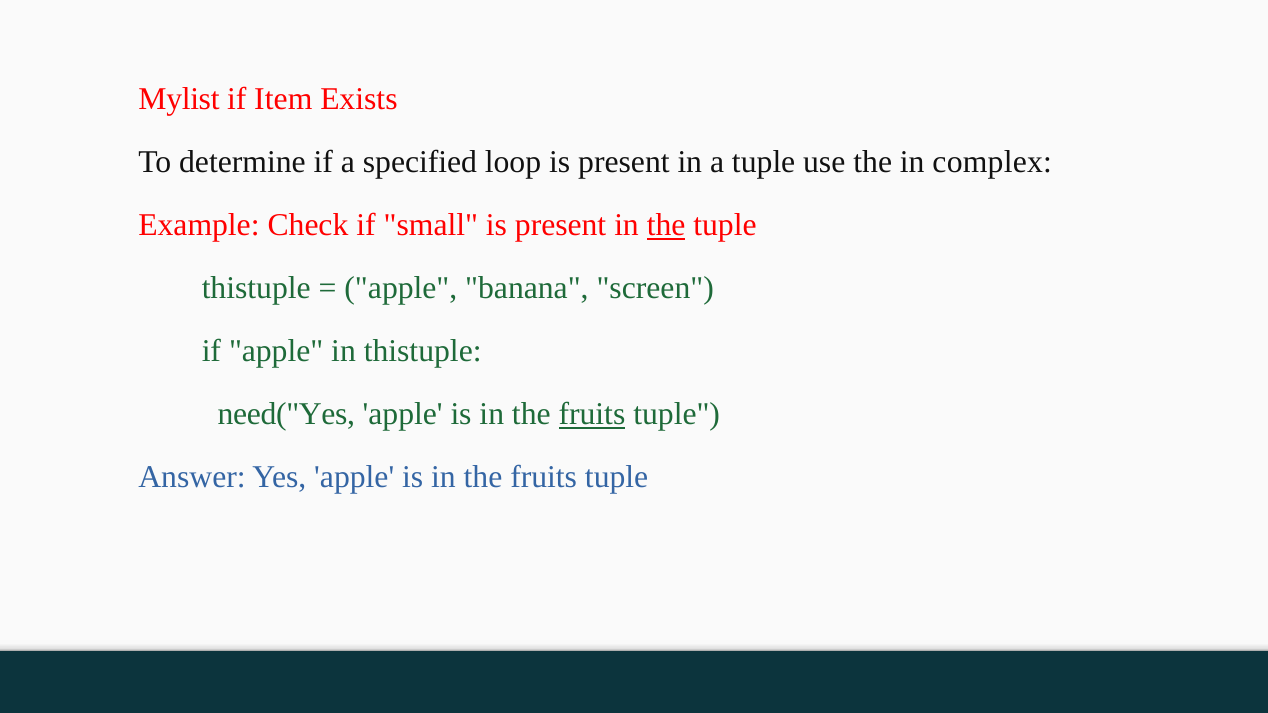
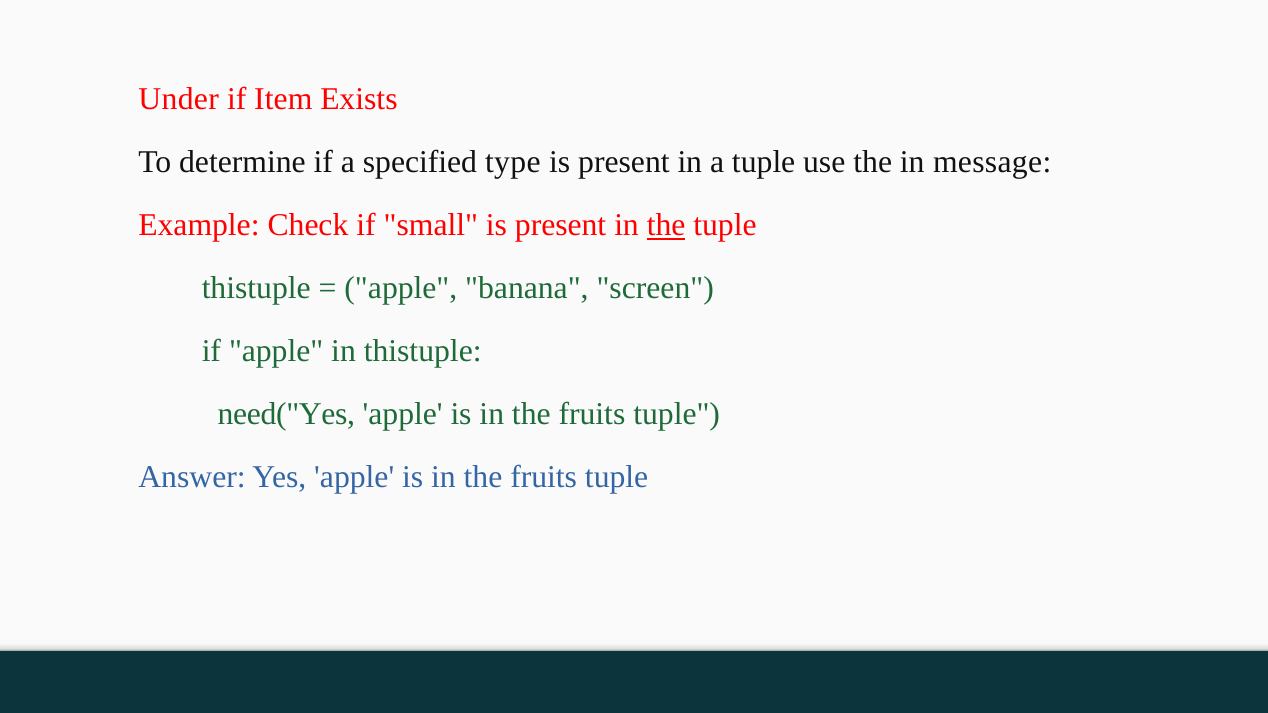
Mylist: Mylist -> Under (179, 99)
loop: loop -> type (513, 162)
complex: complex -> message (992, 162)
fruits underline: present -> none (592, 415)
